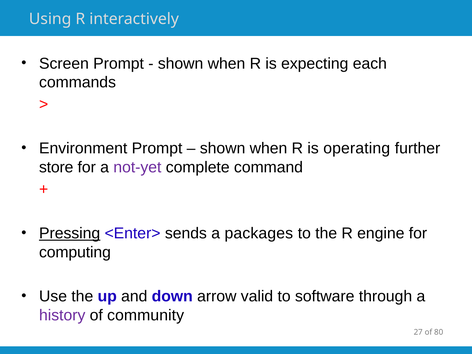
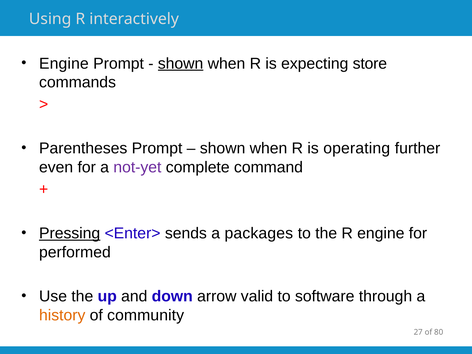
Screen: Screen -> Engine (64, 63)
shown underline: none -> present (181, 63)
each: each -> store (370, 63)
Environment: Environment -> Parentheses (83, 148)
store: store -> even (56, 167)
computing: computing -> performed (75, 252)
history colour: purple -> orange (62, 315)
